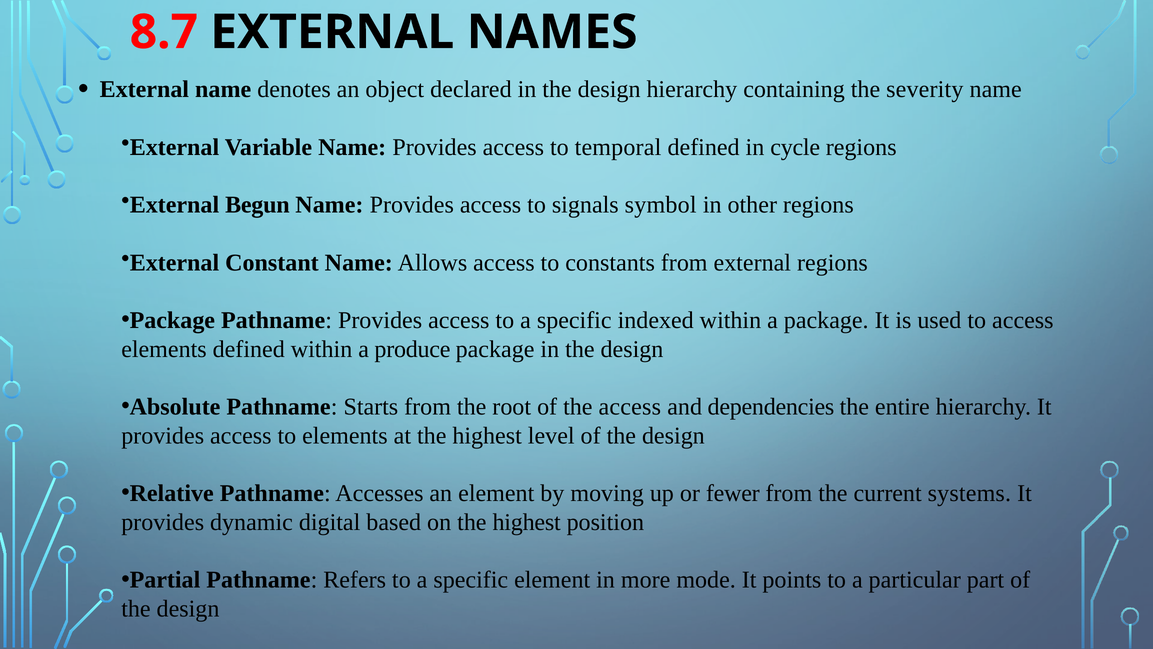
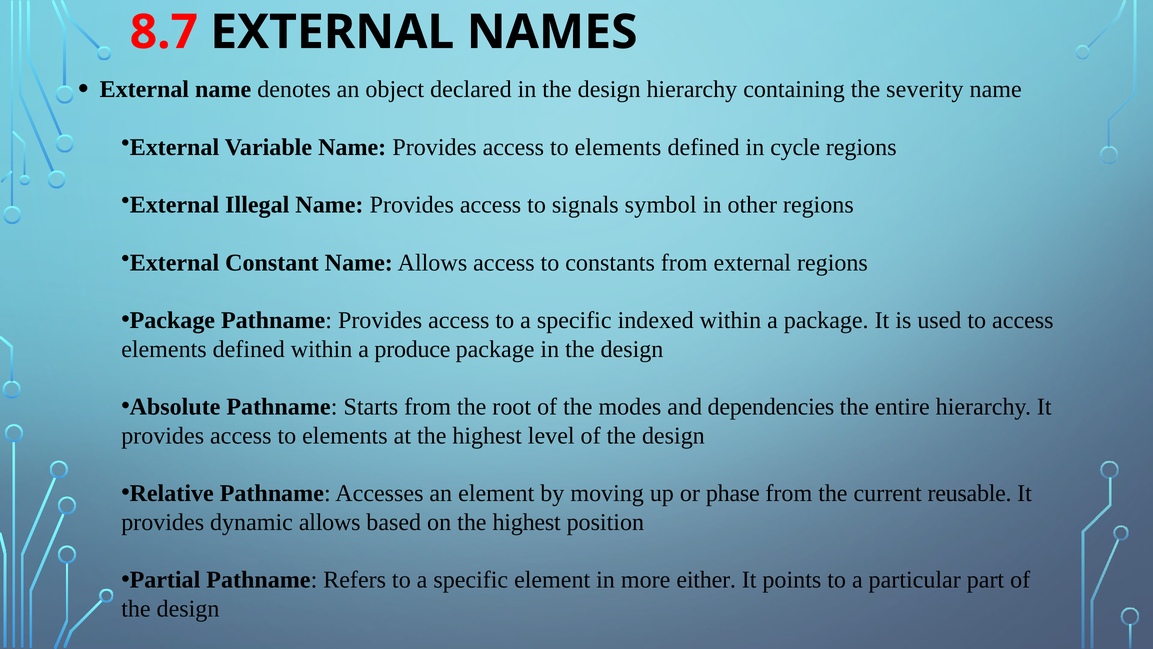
temporal: temporal -> elements (618, 147)
Begun: Begun -> Illegal (257, 205)
the access: access -> modes (630, 407)
fewer: fewer -> phase (733, 493)
systems: systems -> reusable (970, 493)
dynamic digital: digital -> allows (330, 522)
mode: mode -> either (706, 580)
